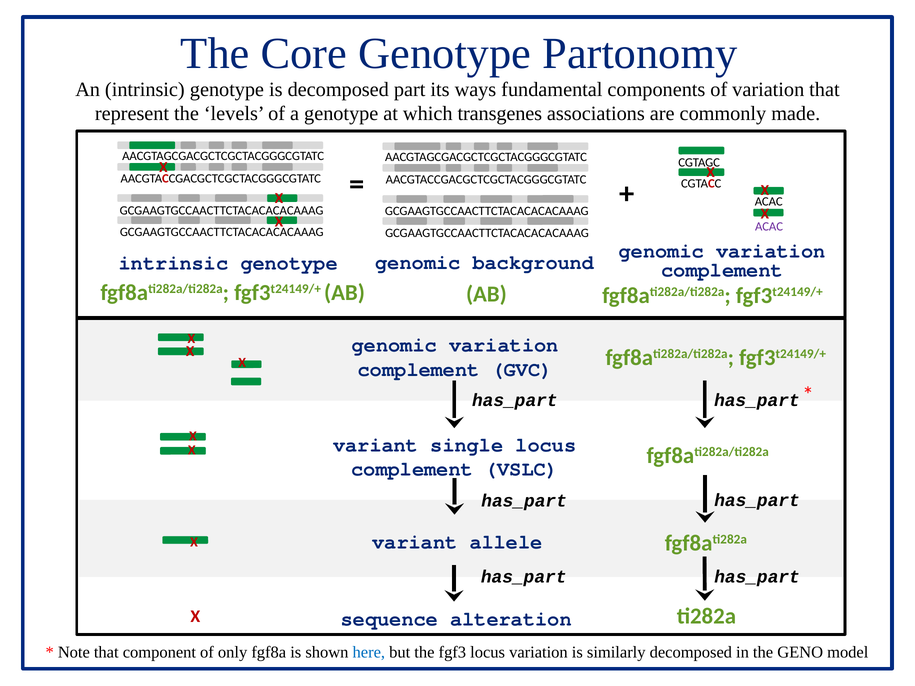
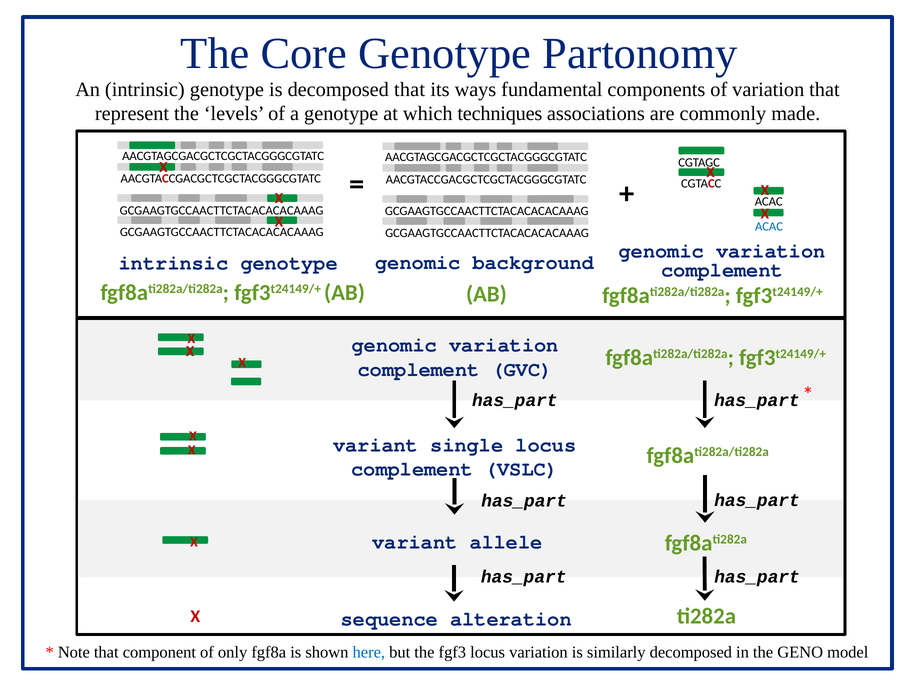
decomposed part: part -> that (410, 89)
transgenes: transgenes -> techniques (500, 114)
ACAC colour: purple -> blue (769, 227)
